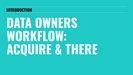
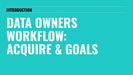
THERE: THERE -> GOALS (82, 50)
